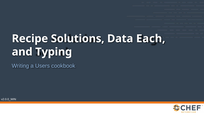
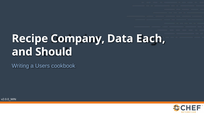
Solutions: Solutions -> Company (78, 39)
Typing: Typing -> Should (54, 52)
